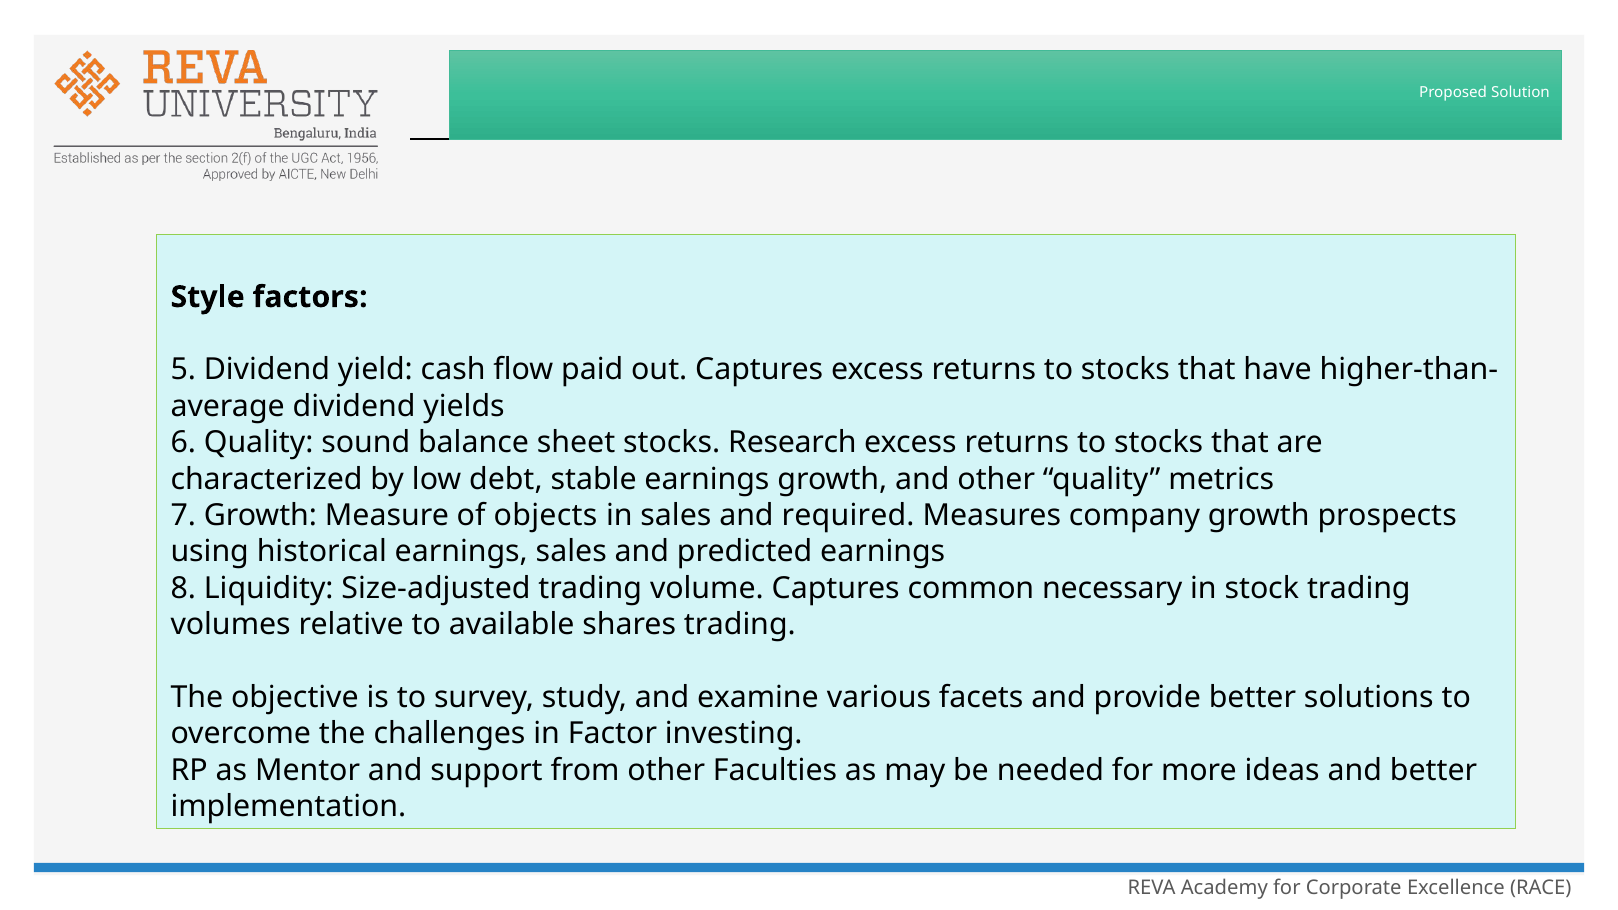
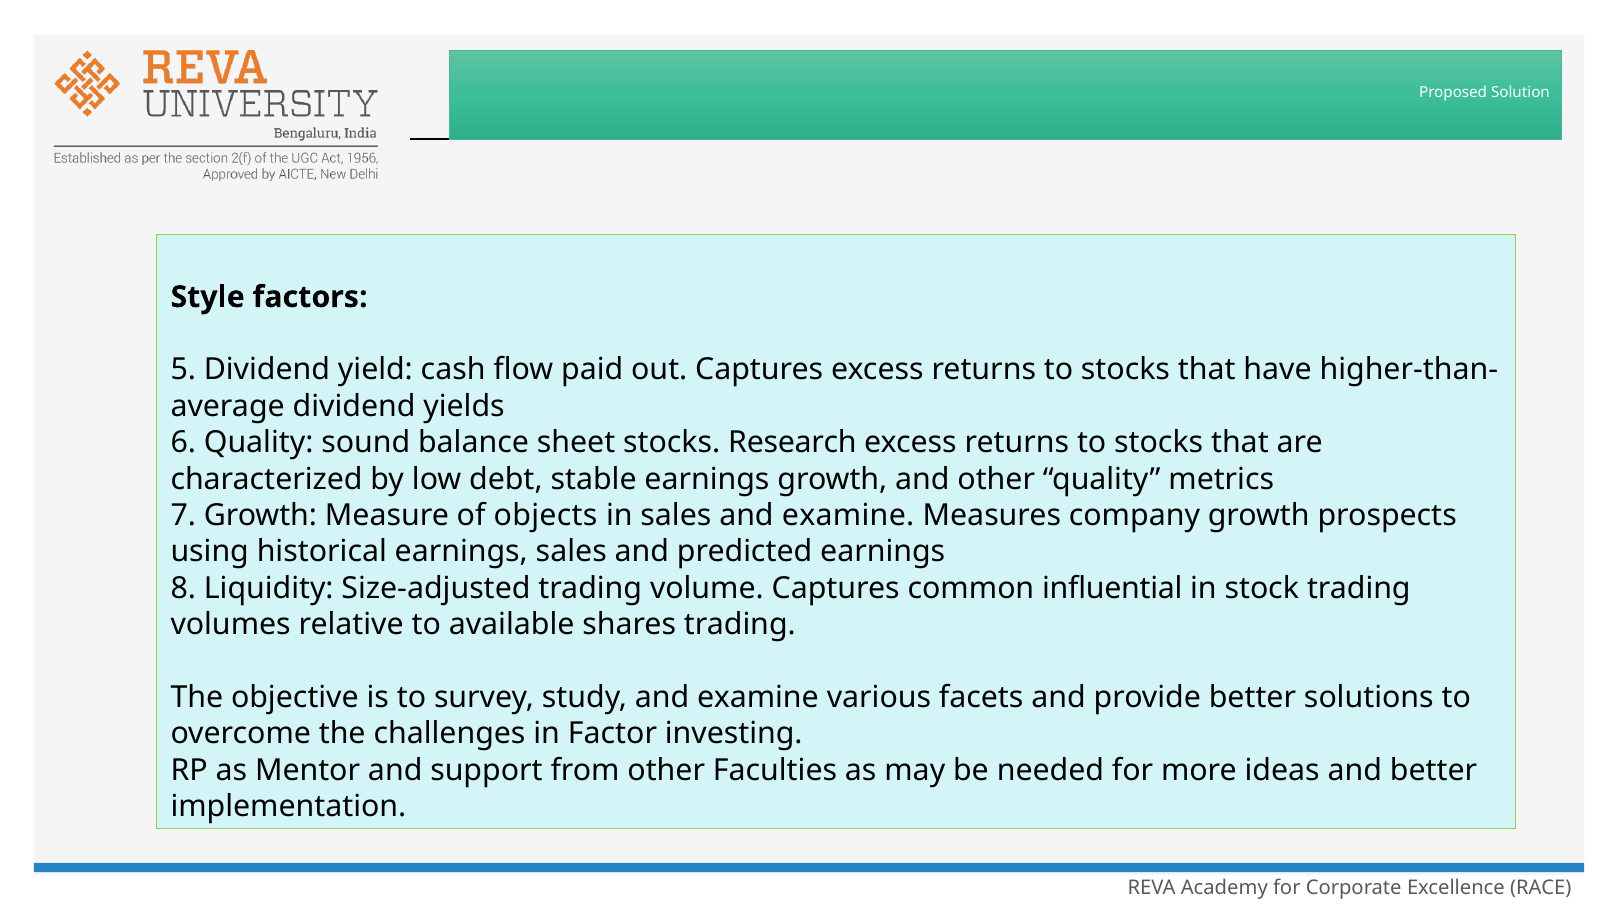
sales and required: required -> examine (848, 516)
necessary: necessary -> influential (1112, 588)
